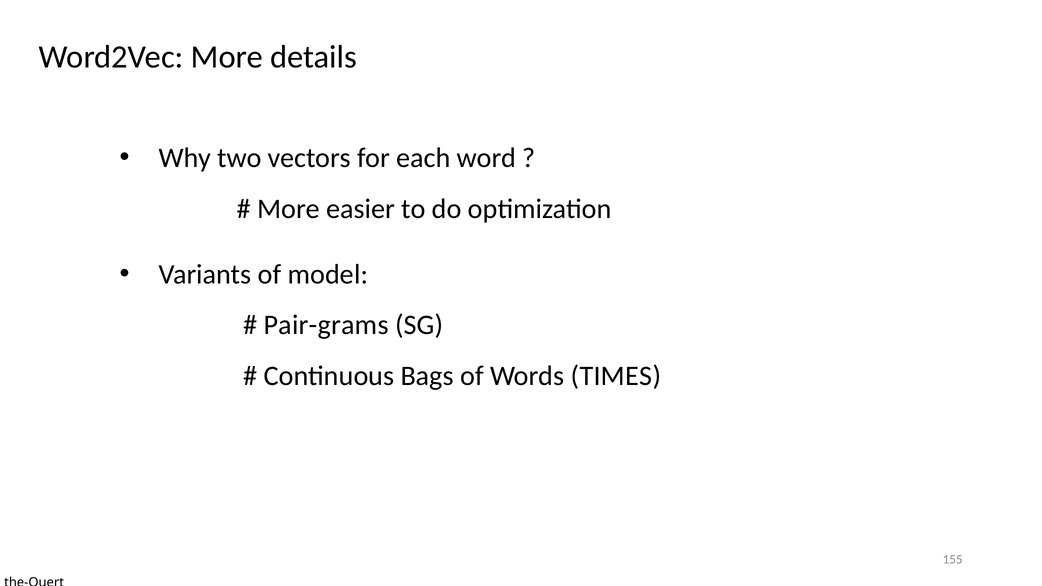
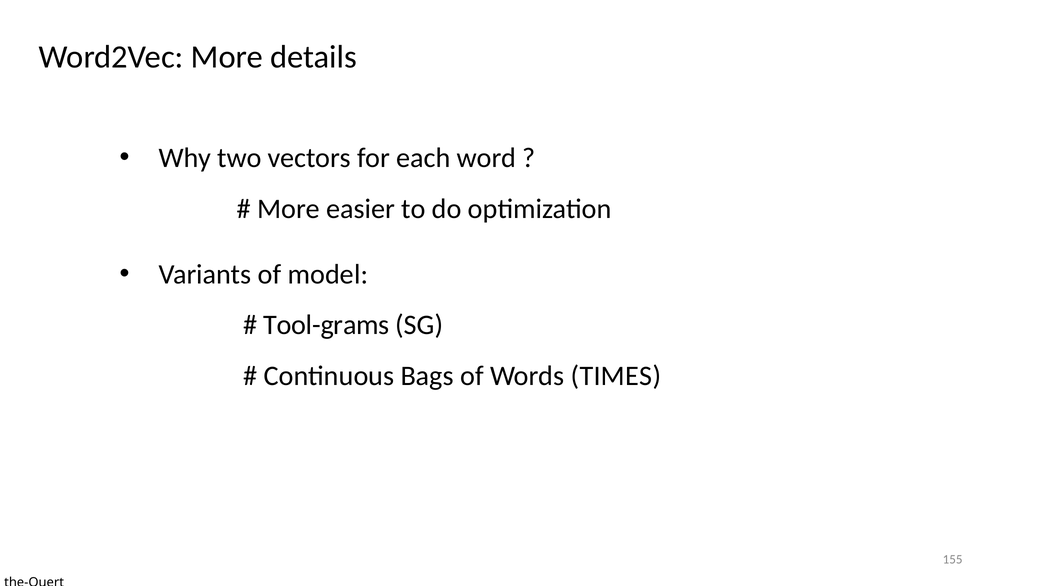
Pair-grams: Pair-grams -> Tool-grams (326, 325)
